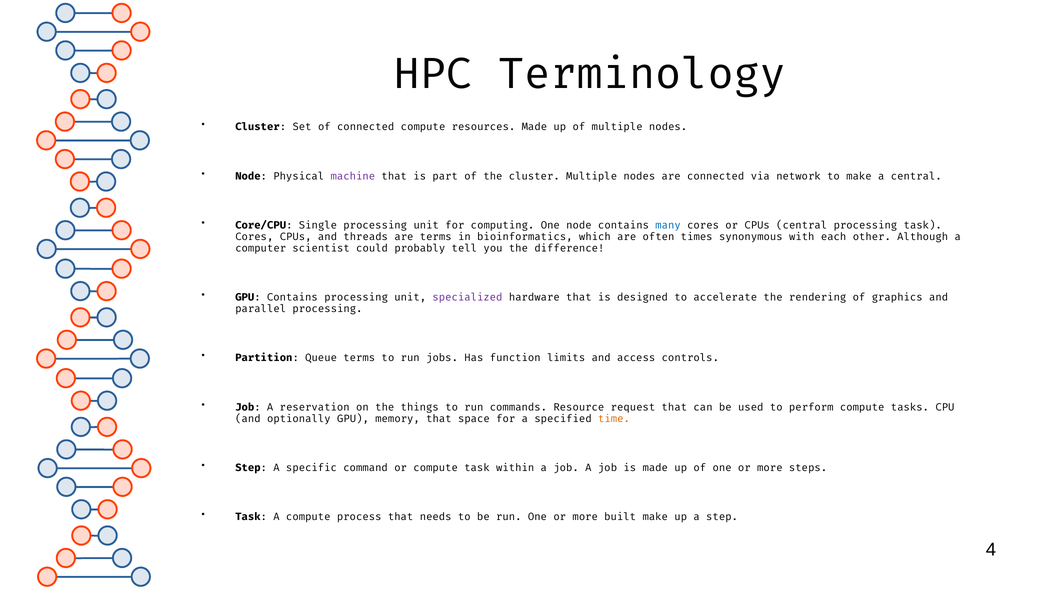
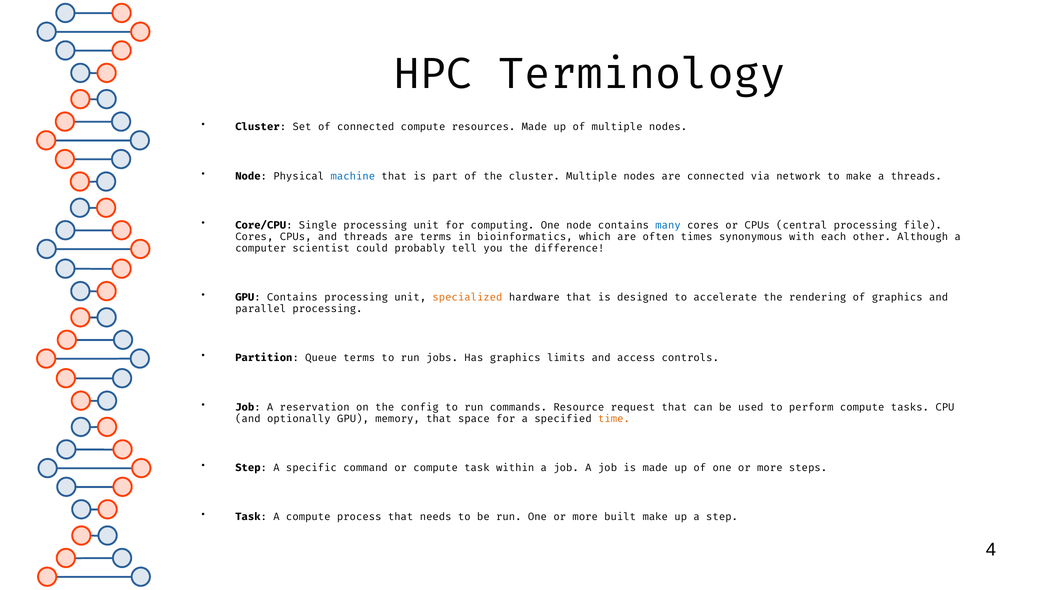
machine colour: purple -> blue (353, 176)
a central: central -> threads (916, 176)
processing task: task -> file (923, 225)
specialized colour: purple -> orange (467, 297)
Has function: function -> graphics (515, 358)
things: things -> config (420, 407)
